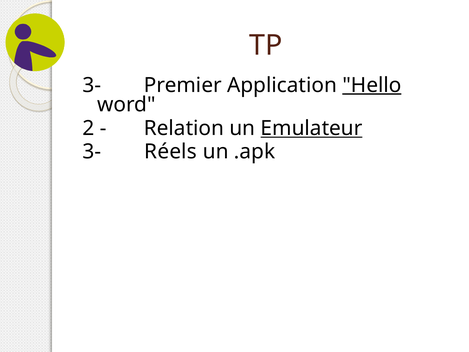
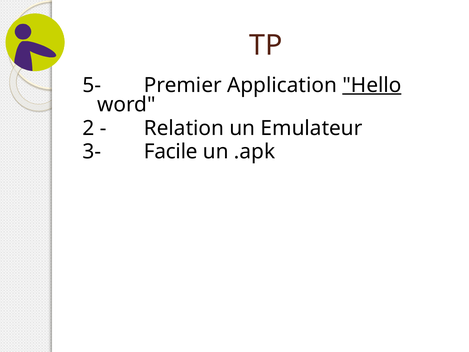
3-: 3- -> 5- (92, 85)
Emulateur underline: present -> none (312, 128)
Réels: Réels -> Facile (171, 152)
